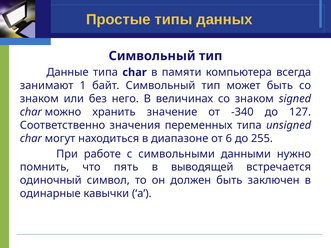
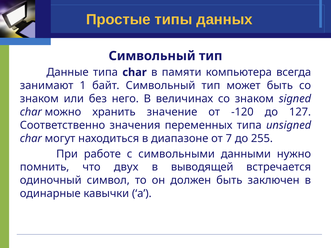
-340: -340 -> -120 (242, 112)
6: 6 -> 7 (229, 139)
пять: пять -> двух (126, 167)
